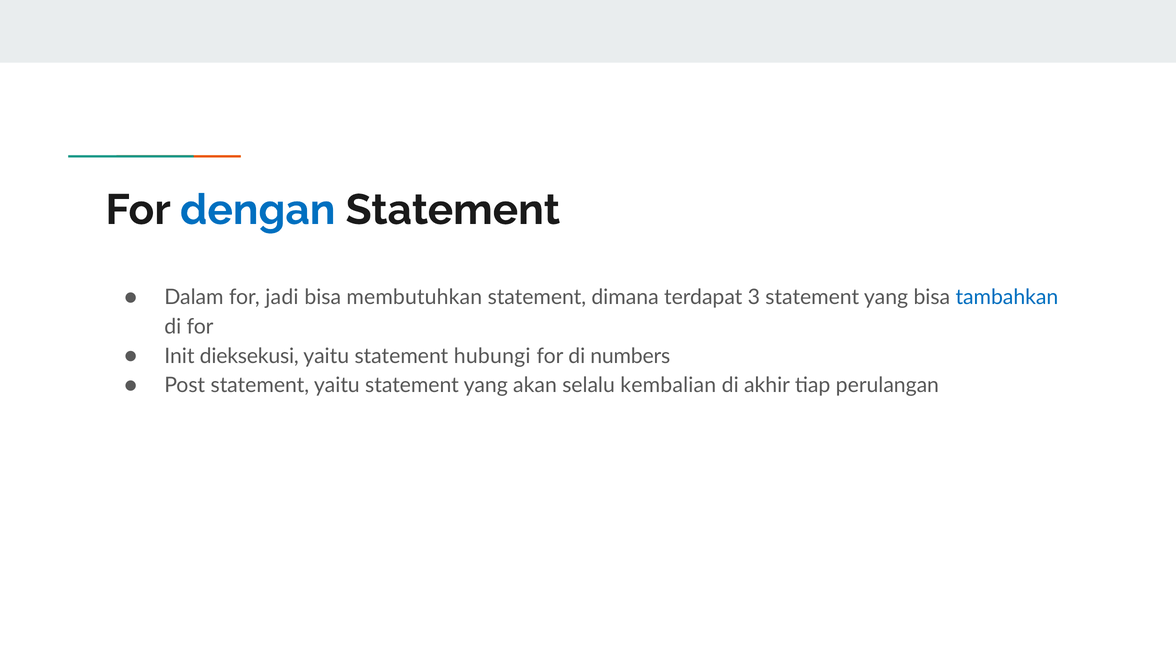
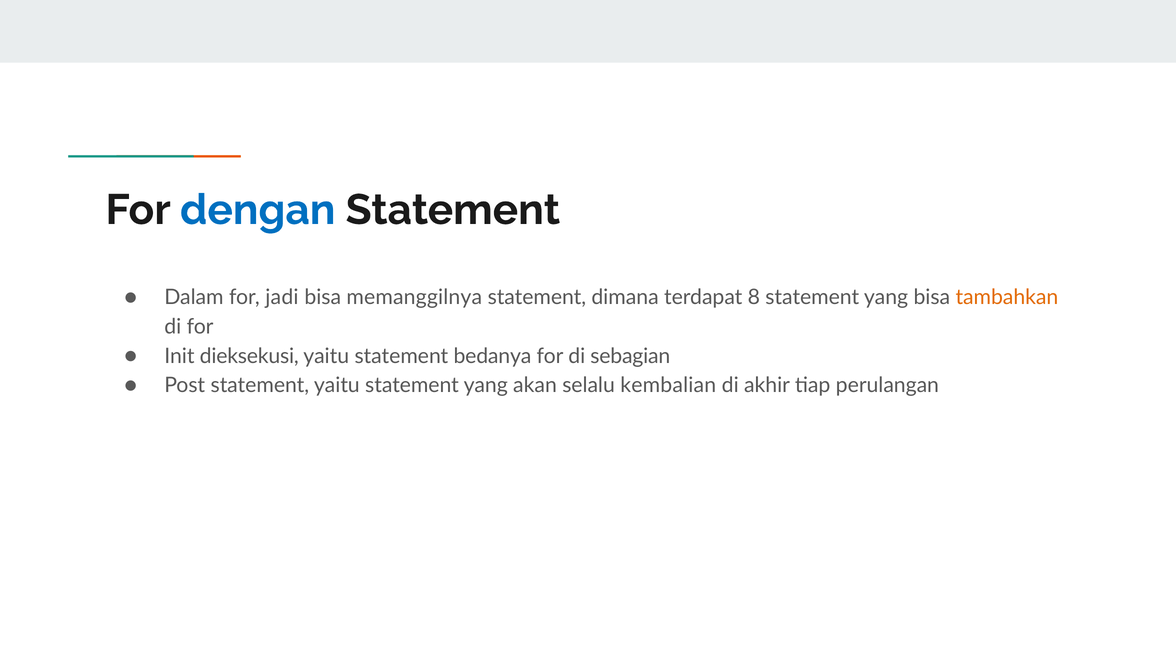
membutuhkan: membutuhkan -> memanggilnya (414, 297)
3: 3 -> 8 (754, 297)
tambahkan colour: blue -> orange (1007, 297)
hubungi: hubungi -> bedanya (492, 356)
numbers: numbers -> sebagian (630, 356)
